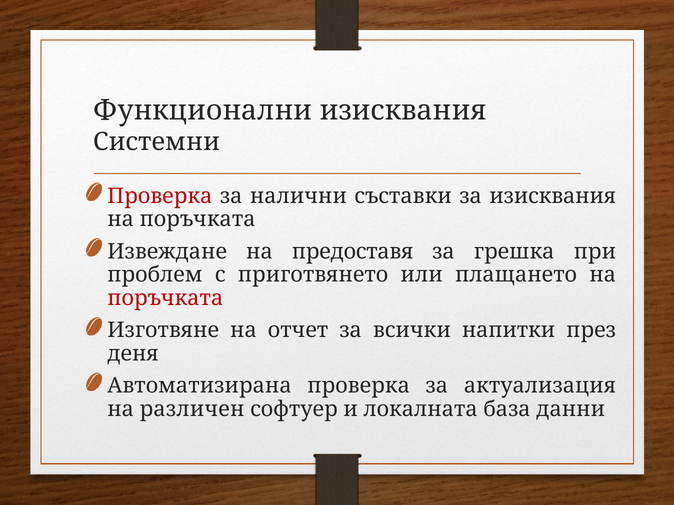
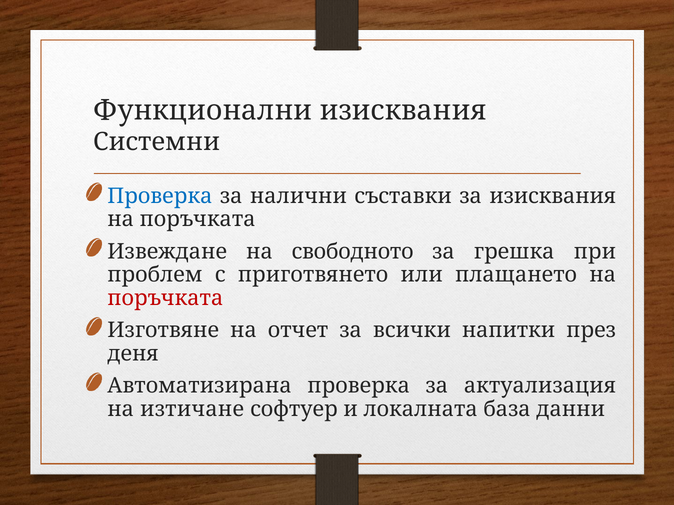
Проверка colour: red -> blue (160, 196)
предоставя: предоставя -> свободното (353, 252)
различен: различен -> изтичане (192, 409)
